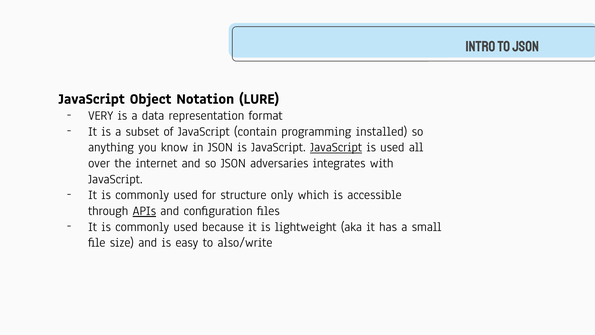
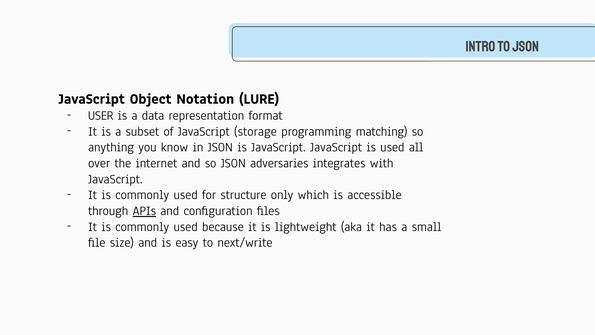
VERY: VERY -> USER (101, 115)
contain: contain -> storage (255, 131)
installed: installed -> matching (382, 131)
JavaScript underline: present -> none (336, 147)
also/write: also/write -> next/write (245, 242)
